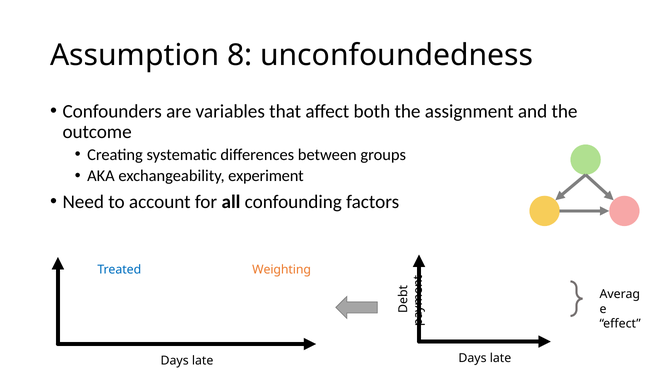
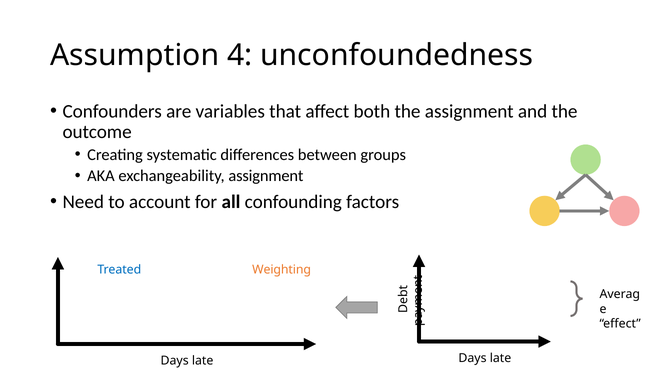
8: 8 -> 4 (240, 55)
exchangeability experiment: experiment -> assignment (266, 176)
